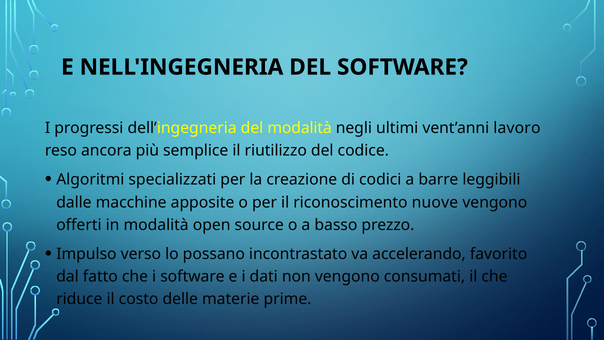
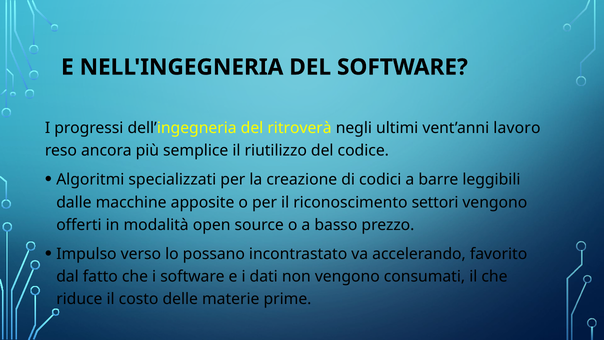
del modalità: modalità -> ritroverà (300, 128)
nuove: nuove -> settori (435, 202)
